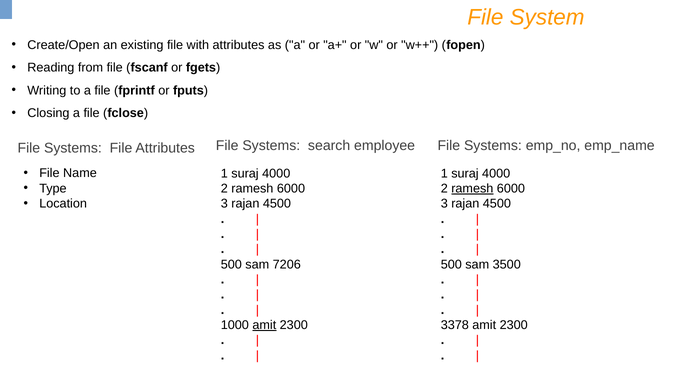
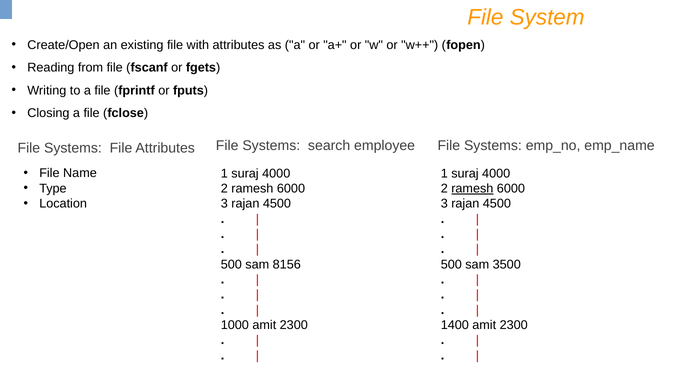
7206: 7206 -> 8156 (287, 264)
amit underline: present -> none (264, 325)
3378: 3378 -> 1400 (455, 325)
